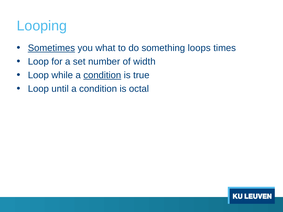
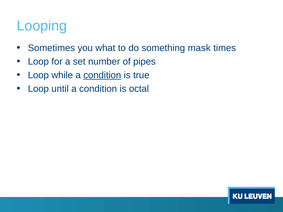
Sometimes underline: present -> none (51, 48)
loops: loops -> mask (199, 48)
width: width -> pipes (144, 62)
